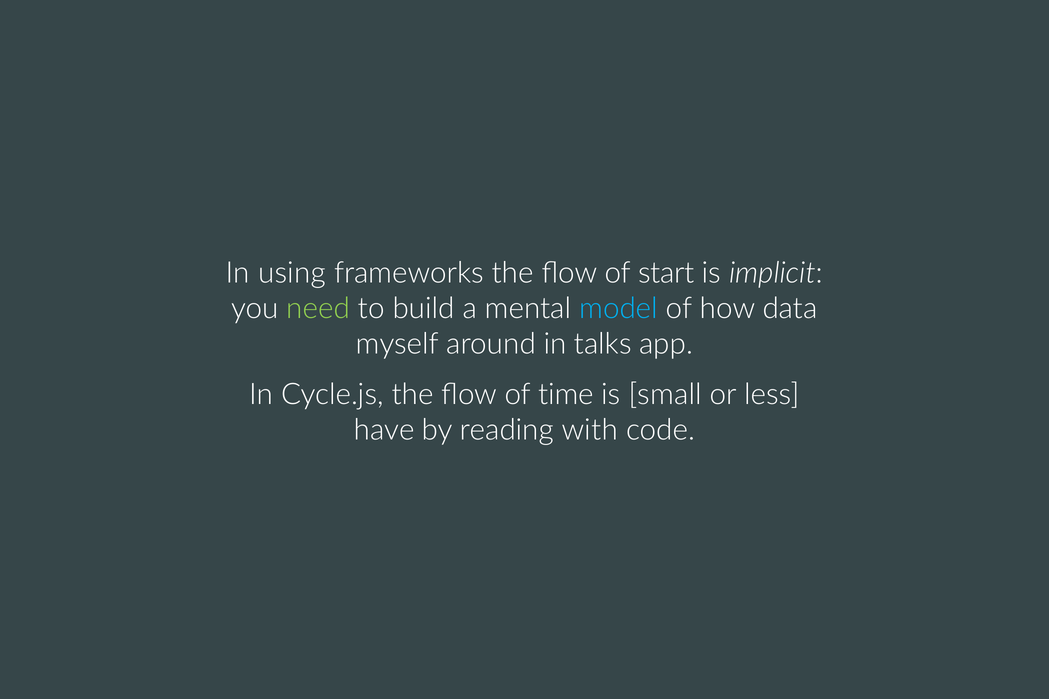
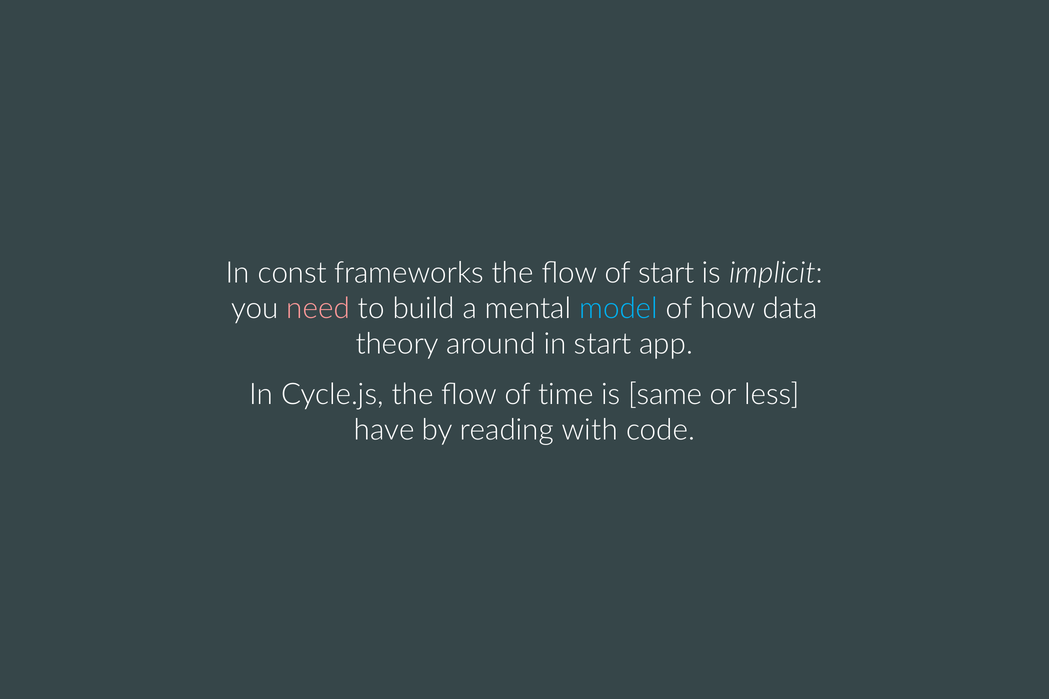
using: using -> const (292, 273)
need colour: light green -> pink (318, 309)
myself: myself -> theory (397, 344)
in talks: talks -> start (603, 344)
small: small -> same (665, 395)
